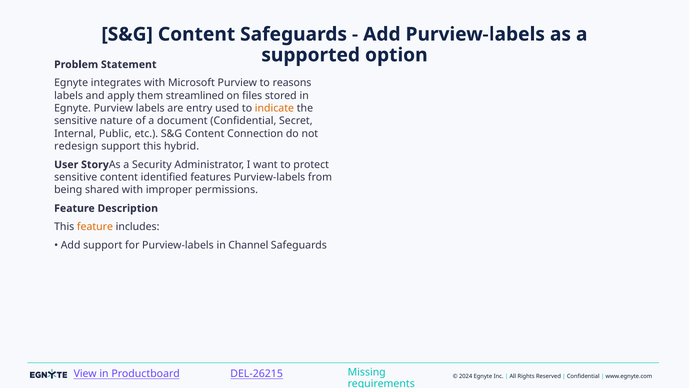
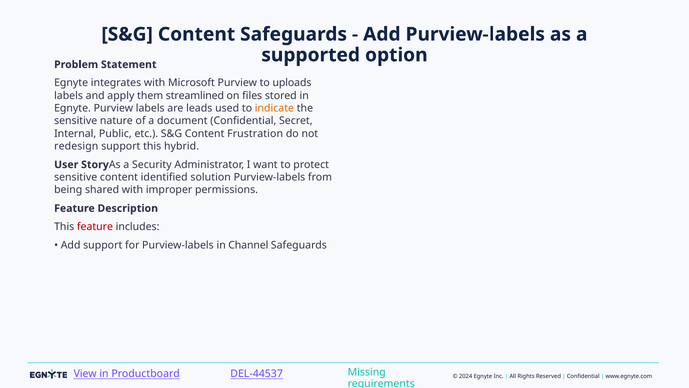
reasons: reasons -> uploads (292, 83)
entry: entry -> leads (199, 108)
Connection: Connection -> Frustration (255, 133)
features: features -> solution (211, 177)
feature colour: orange -> red (95, 227)
DEL-26215: DEL-26215 -> DEL-44537 (257, 373)
